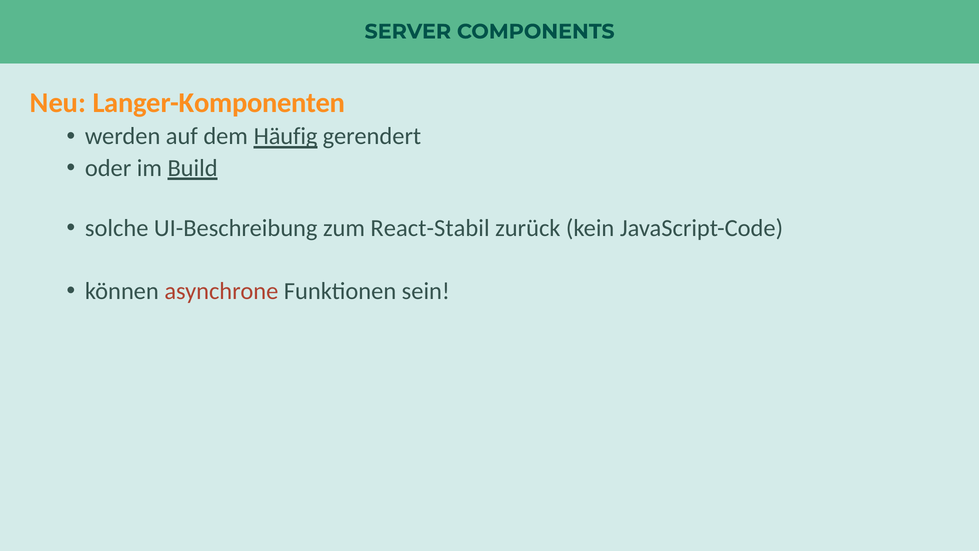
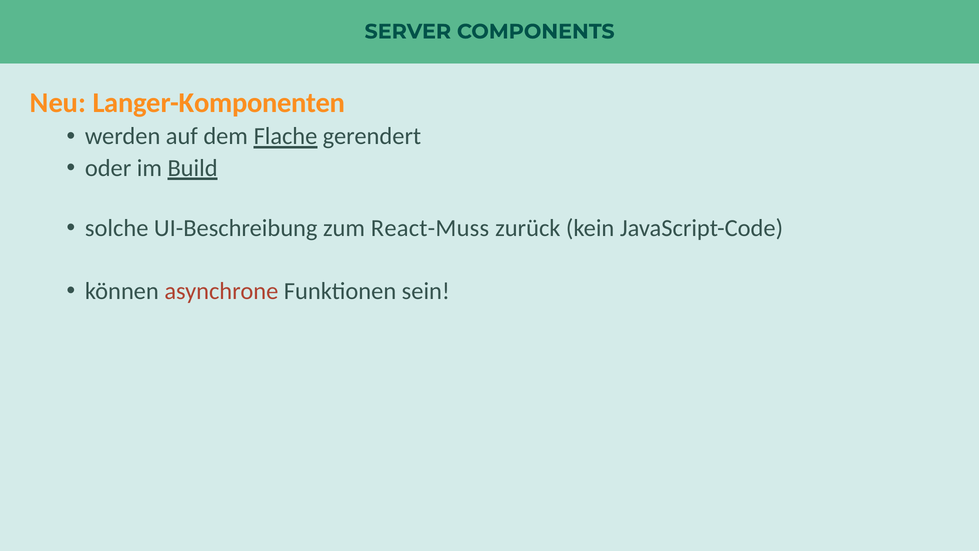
Häufig: Häufig -> Flache (285, 136)
React-Stabil: React-Stabil -> React-Muss (430, 228)
